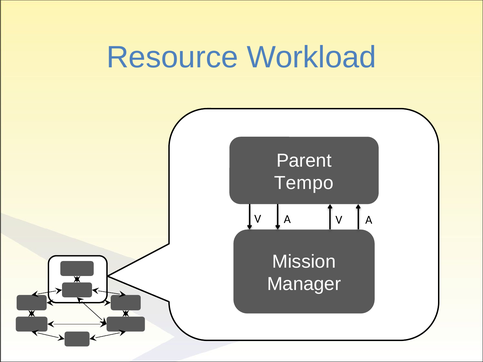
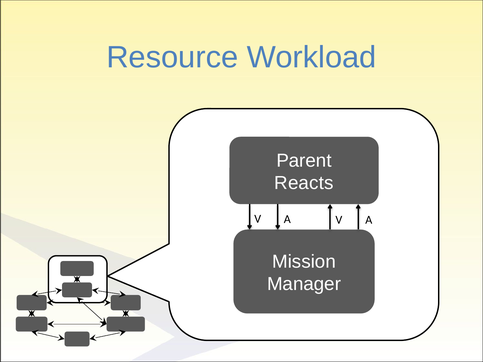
Tempo: Tempo -> Reacts (304, 183)
